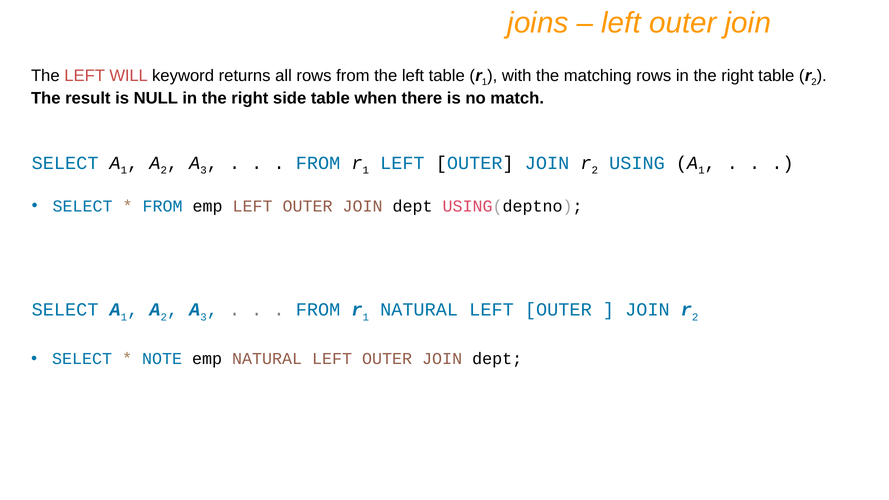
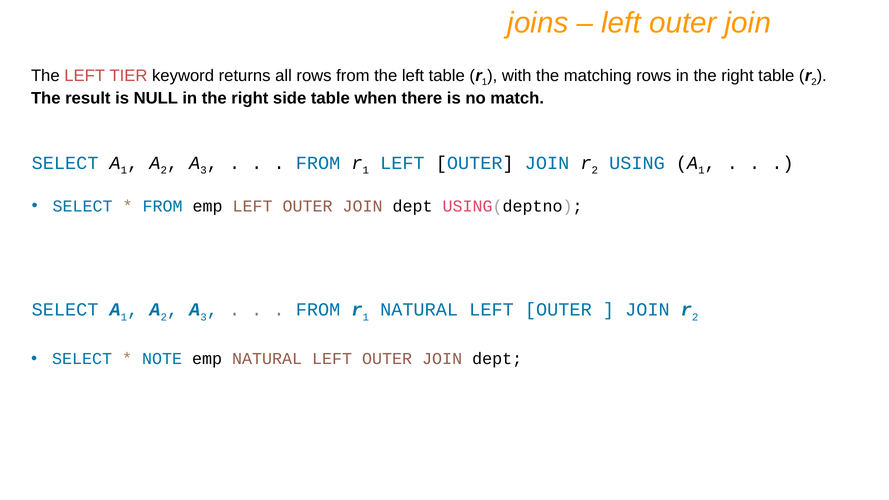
WILL: WILL -> TIER (129, 76)
